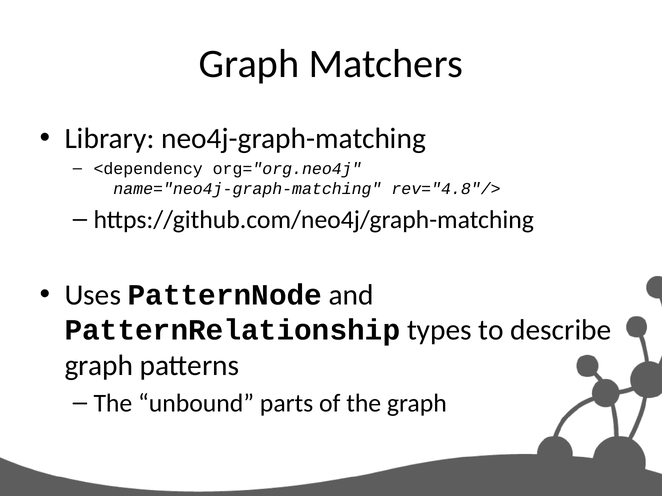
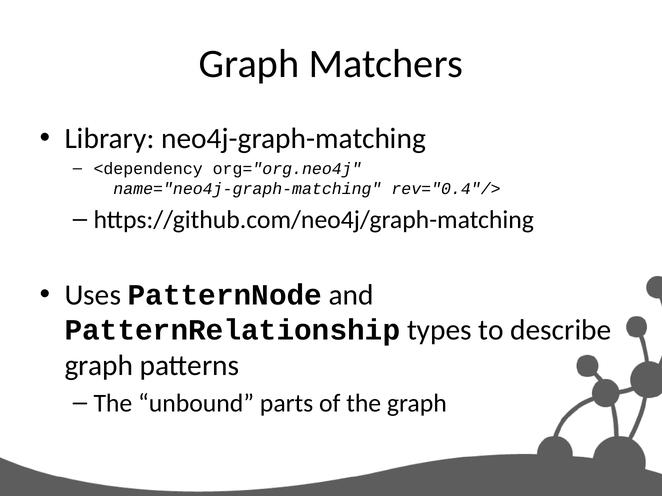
rev="4.8"/>: rev="4.8"/> -> rev="0.4"/> (446, 189)
